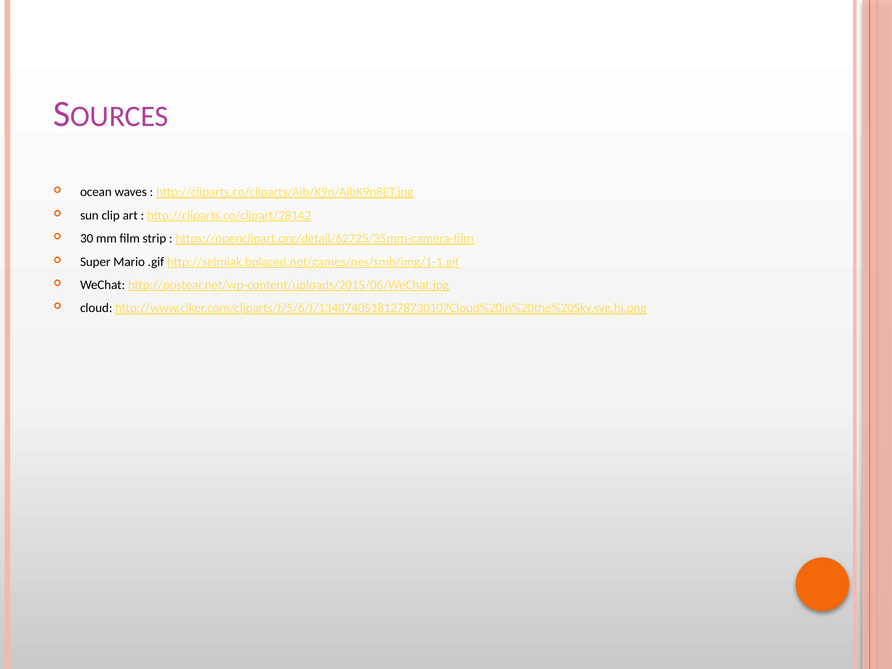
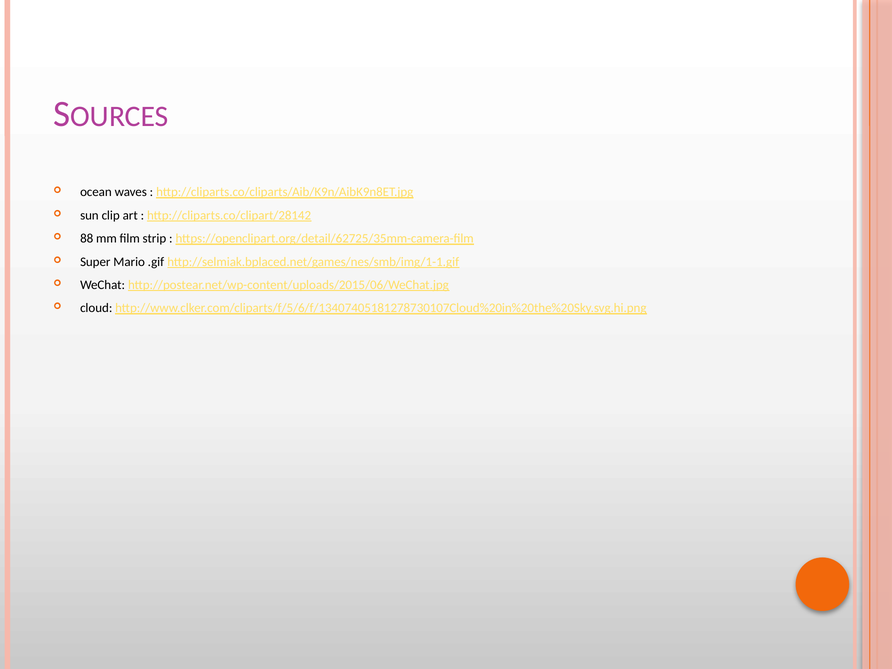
30: 30 -> 88 (87, 239)
